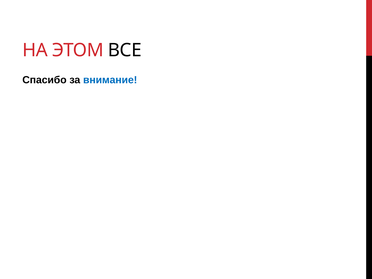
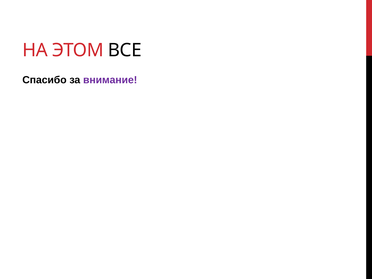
внимание colour: blue -> purple (110, 80)
